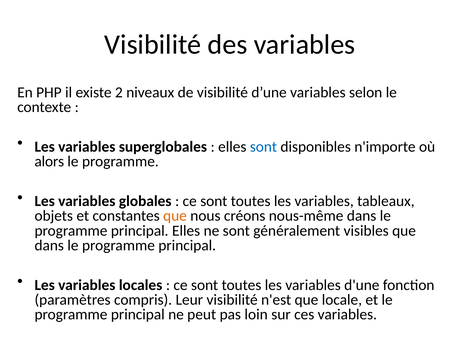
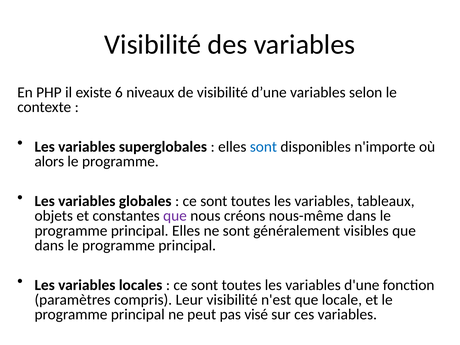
2: 2 -> 6 (119, 92)
que colour: orange -> purple (175, 216)
loin: loin -> visé (256, 314)
